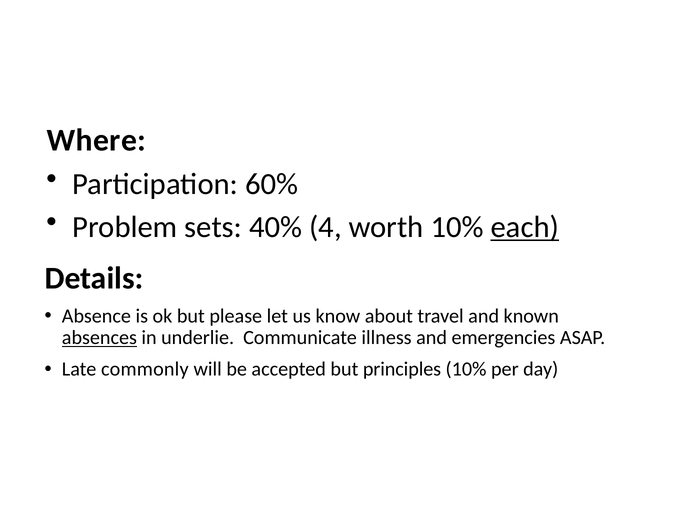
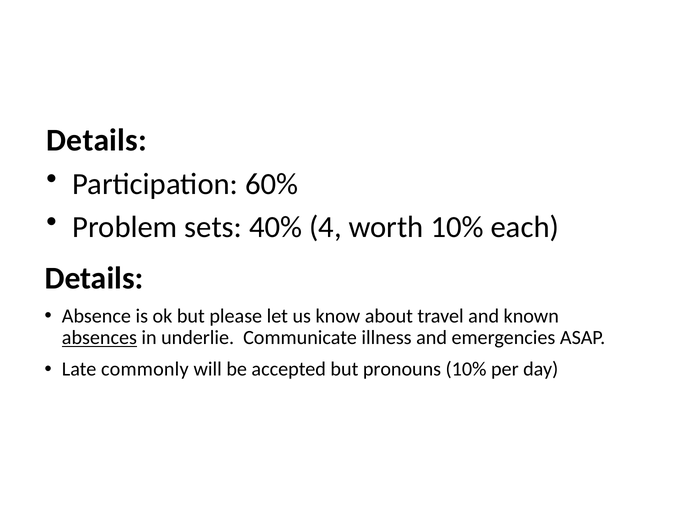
Where: Where -> Details (97, 141)
each underline: present -> none (525, 227)
principles: principles -> pronouns (402, 369)
